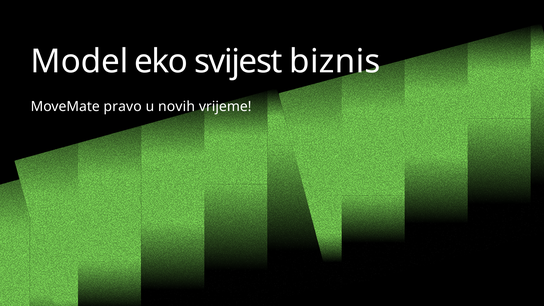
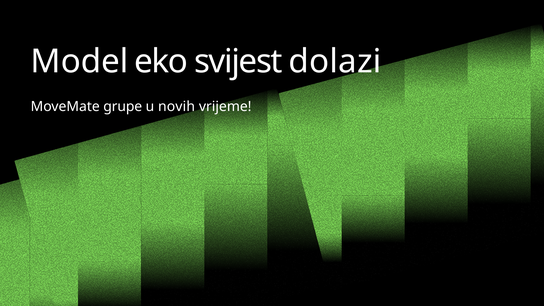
biznis: biznis -> dolazi (335, 62)
pravo: pravo -> grupe (123, 106)
